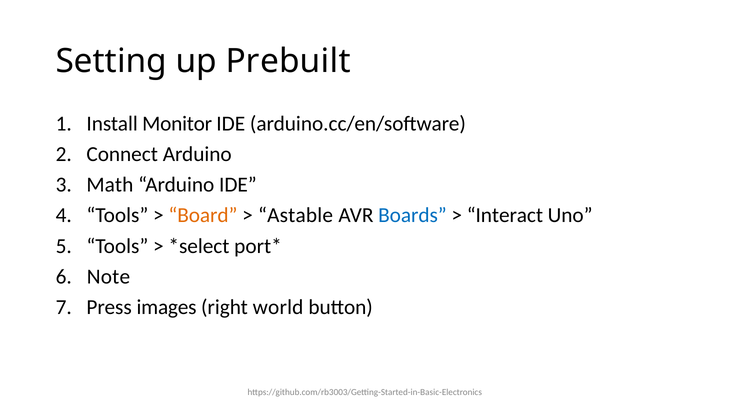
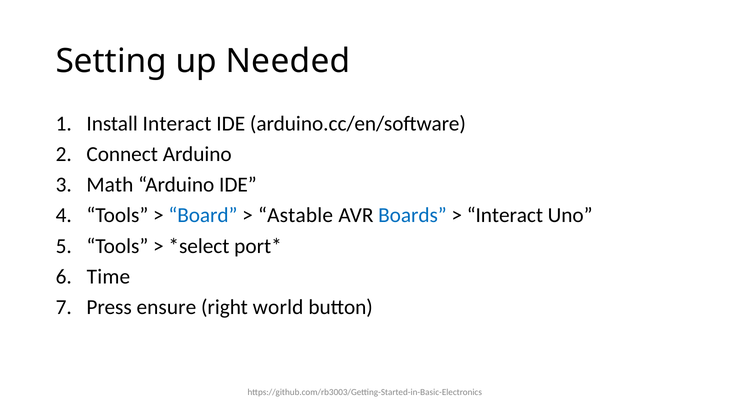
Prebuilt: Prebuilt -> Needed (288, 61)
Install Monitor: Monitor -> Interact (177, 123)
Board colour: orange -> blue (203, 215)
Note: Note -> Time (108, 276)
images: images -> ensure (166, 307)
